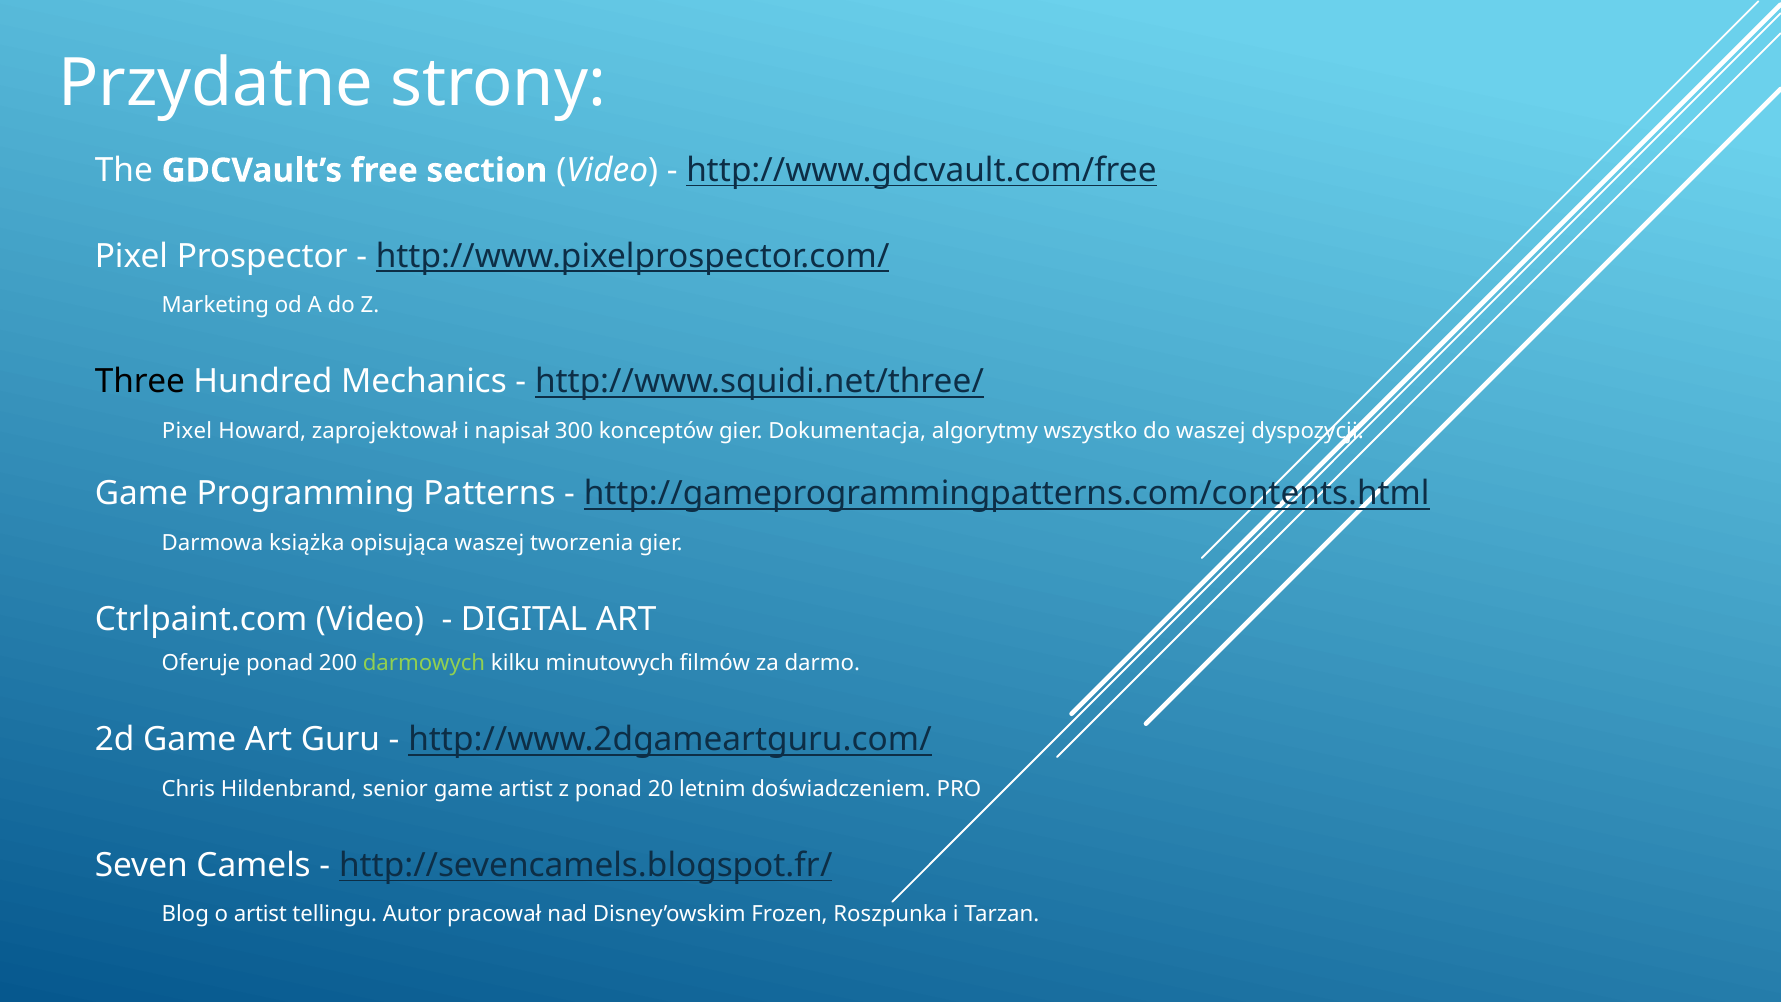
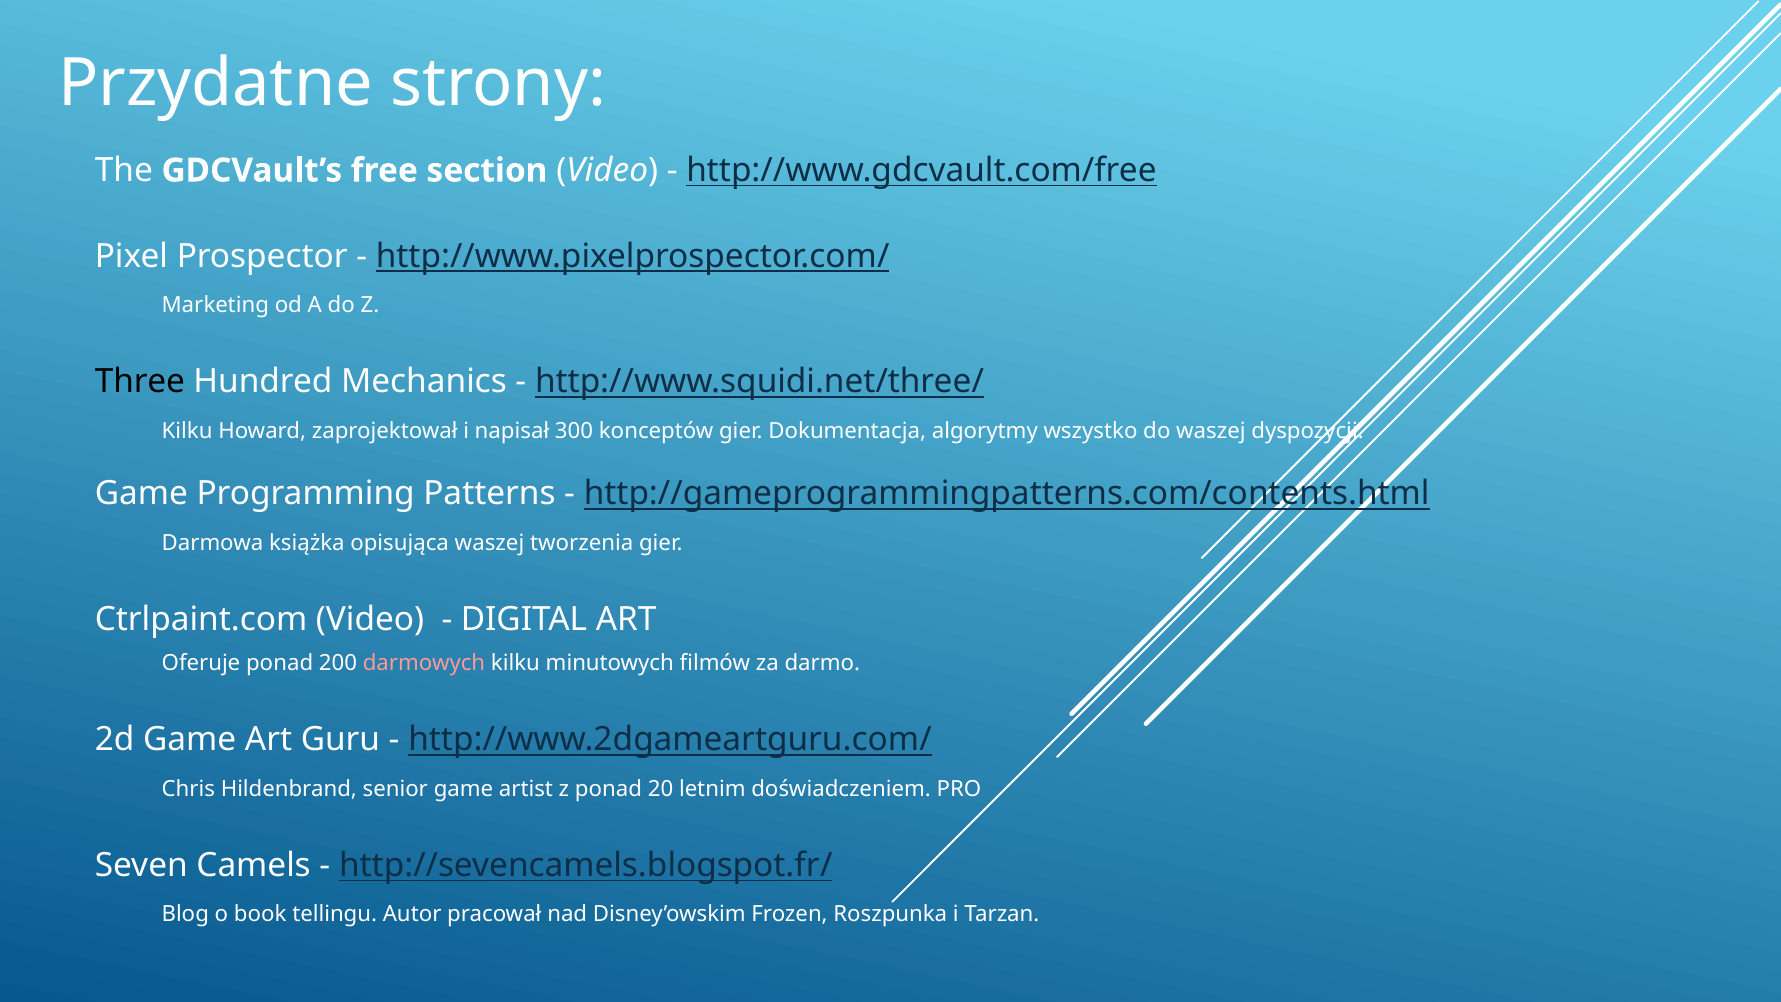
Pixel: Pixel -> Kilku (187, 431)
darmowych colour: light green -> pink (424, 663)
o artist: artist -> book (260, 914)
